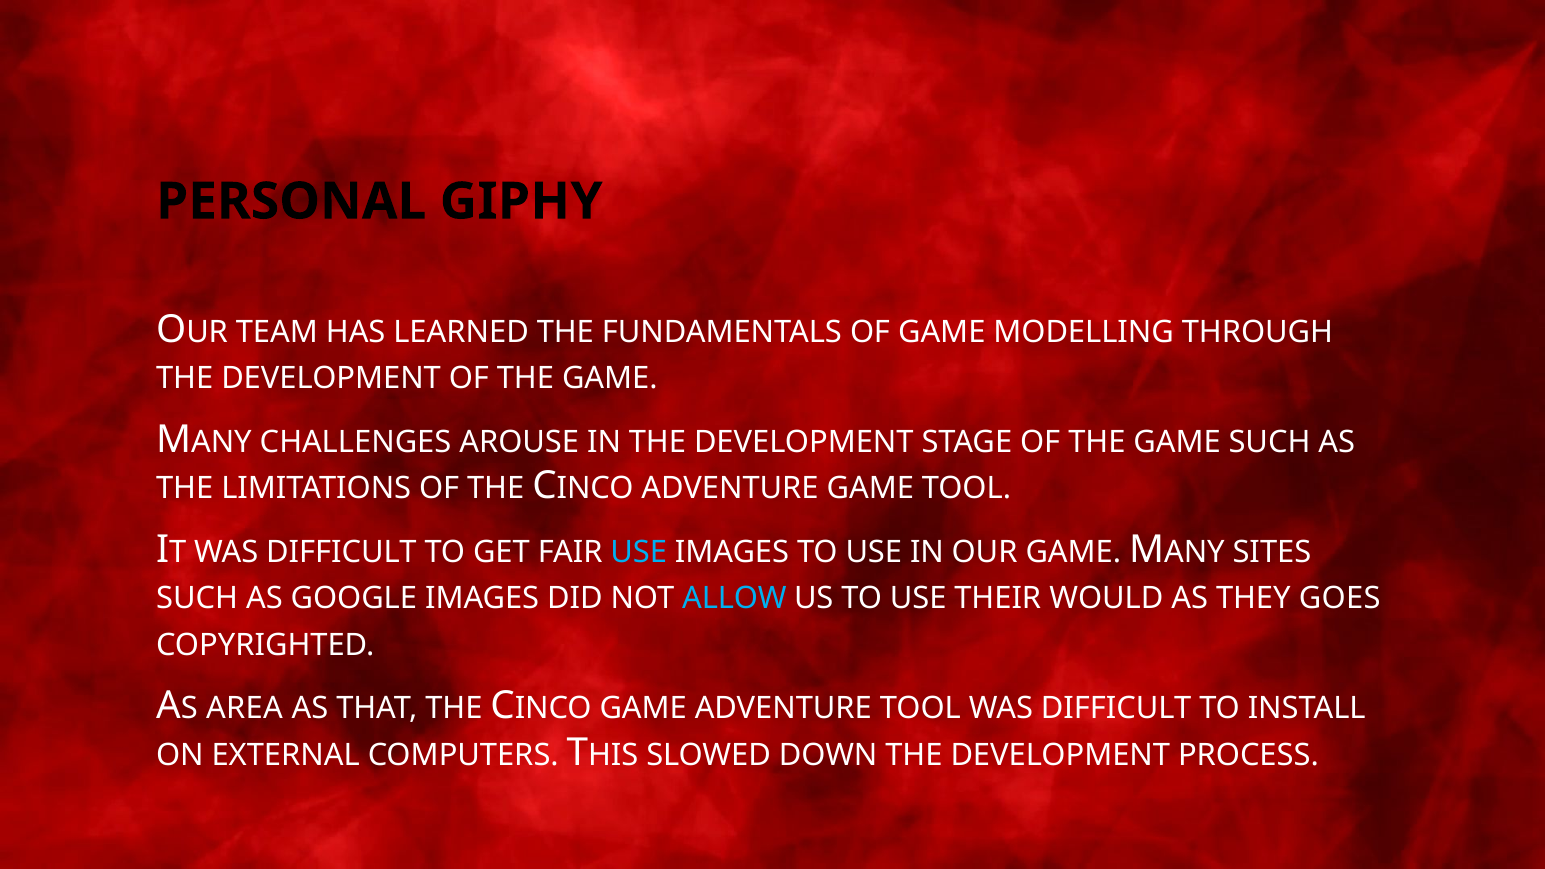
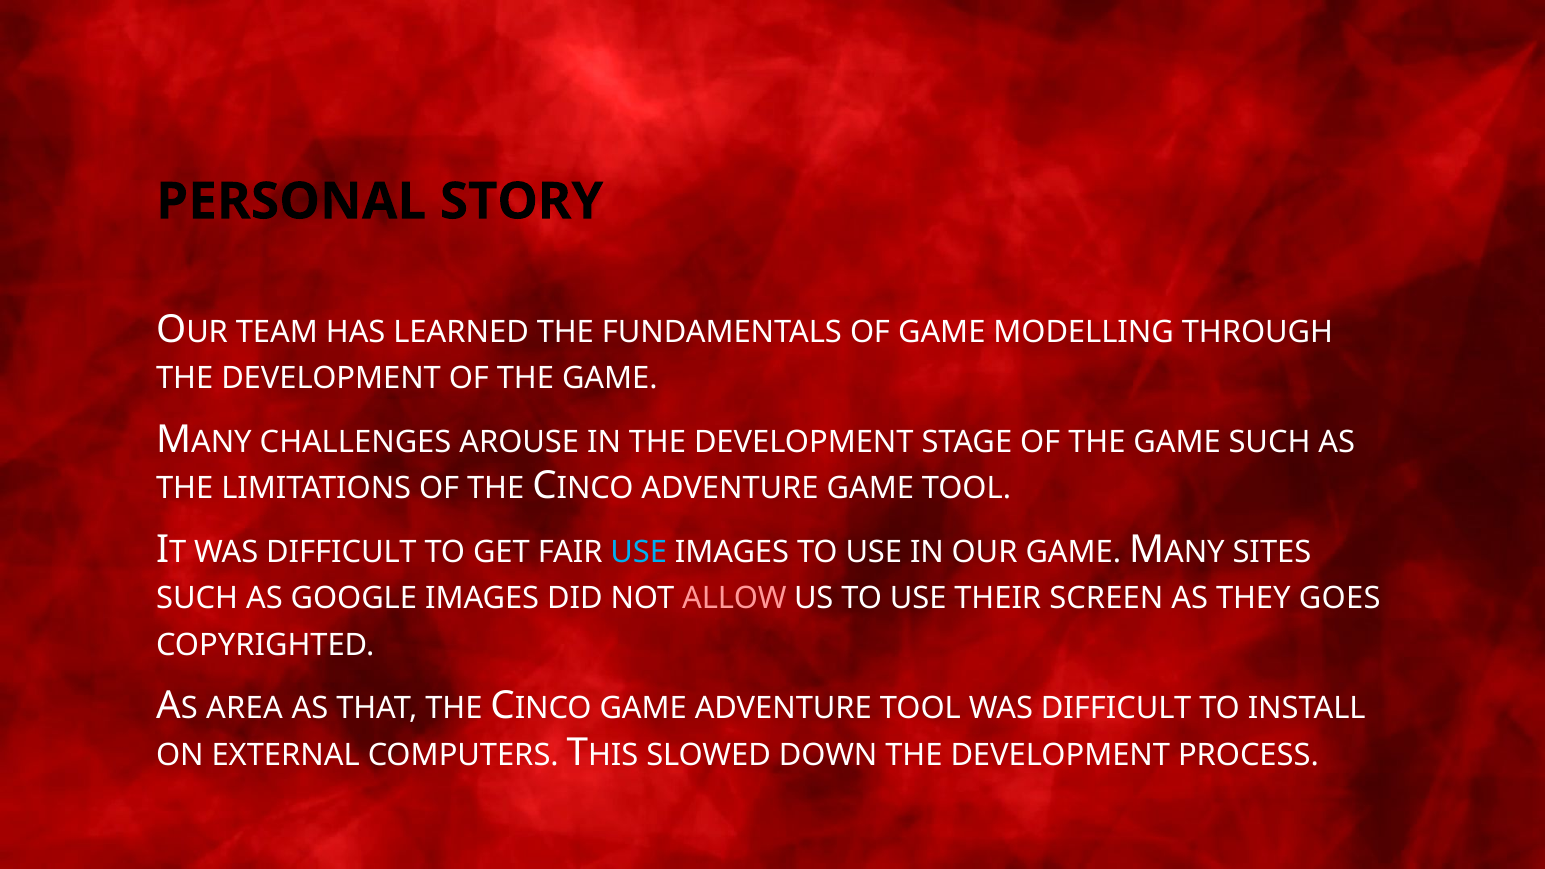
GIPHY: GIPHY -> STORY (522, 202)
ALLOW colour: light blue -> pink (734, 599)
WOULD: WOULD -> SCREEN (1106, 599)
